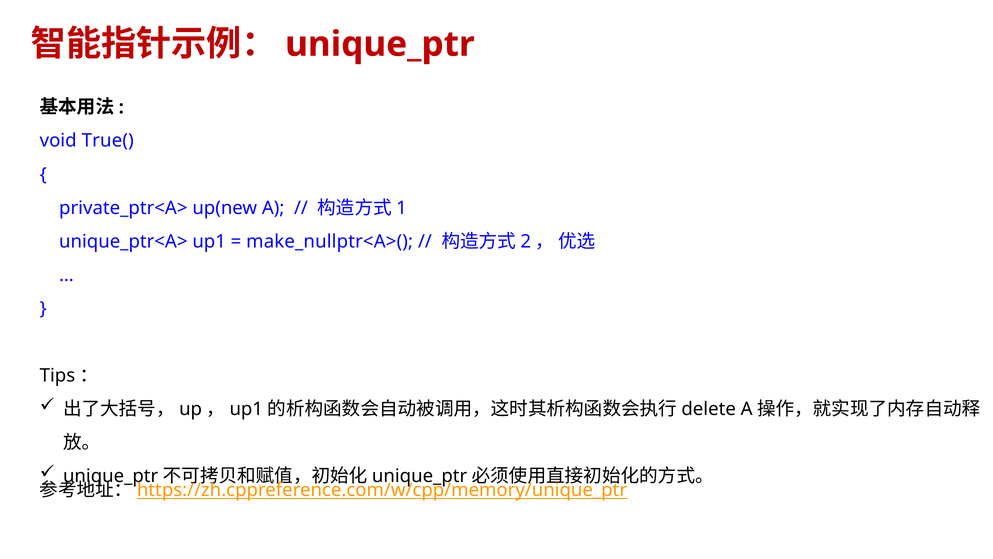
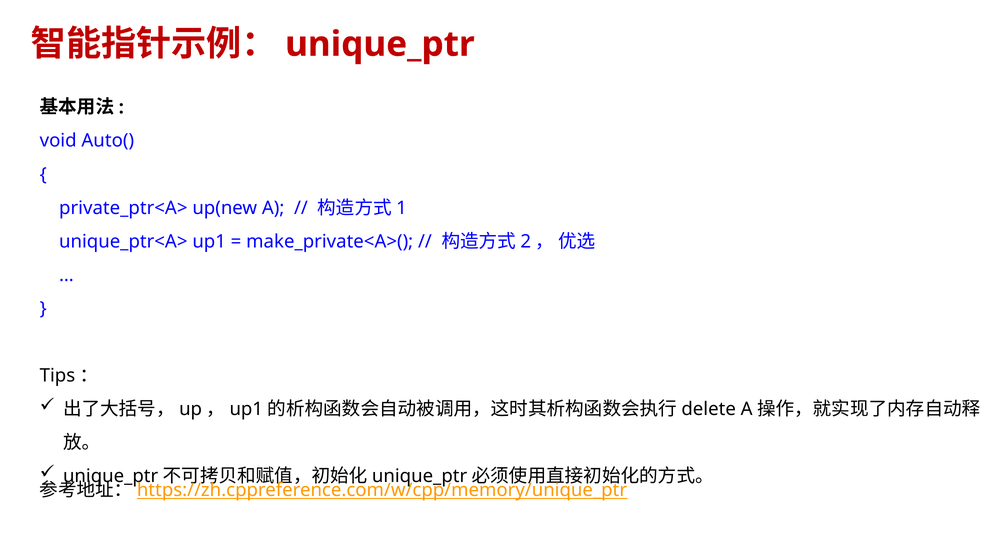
True(: True( -> Auto( (108, 141)
make_nullptr<A>(: make_nullptr<A>( -> make_private<A>( (330, 241)
